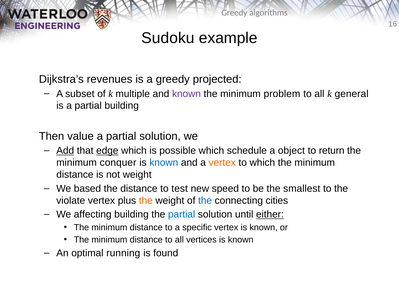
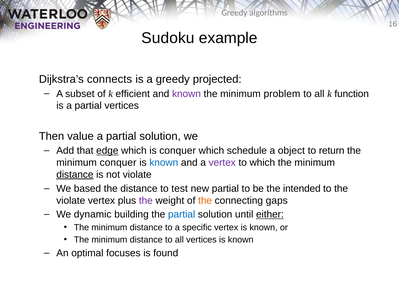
revenues: revenues -> connects (110, 79)
multiple: multiple -> efficient (133, 94)
general: general -> function (352, 94)
partial building: building -> vertices (122, 106)
Add underline: present -> none (65, 151)
is possible: possible -> conquer (178, 151)
vertex colour: orange -> purple (222, 163)
distance underline: none -> present (75, 175)
not weight: weight -> violate (137, 175)
new speed: speed -> partial (225, 189)
smallest: smallest -> intended (302, 189)
the colour: orange -> purple (146, 201)
the colour: blue -> orange (205, 201)
cities: cities -> gaps (277, 201)
affecting: affecting -> dynamic (93, 215)
running: running -> focuses (123, 253)
